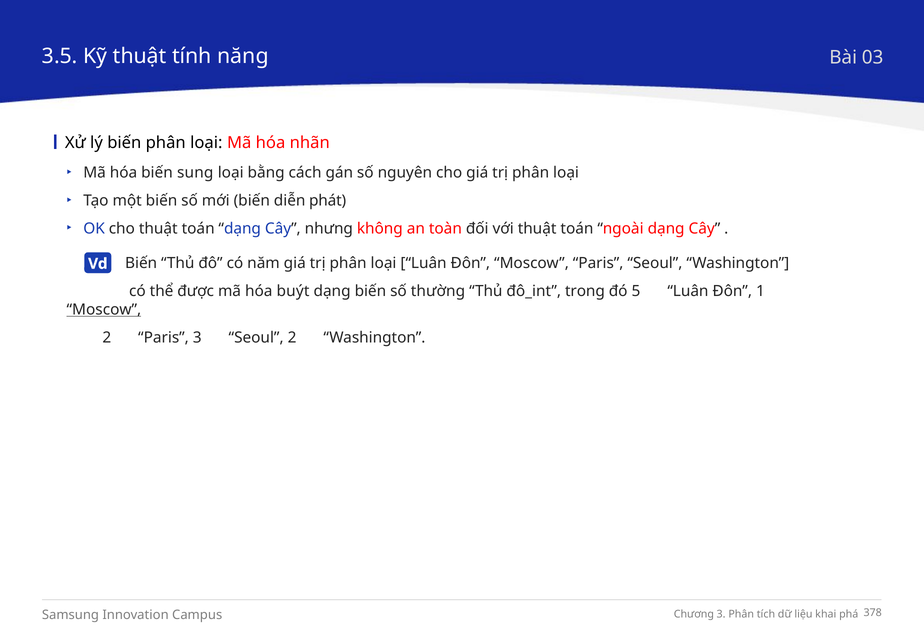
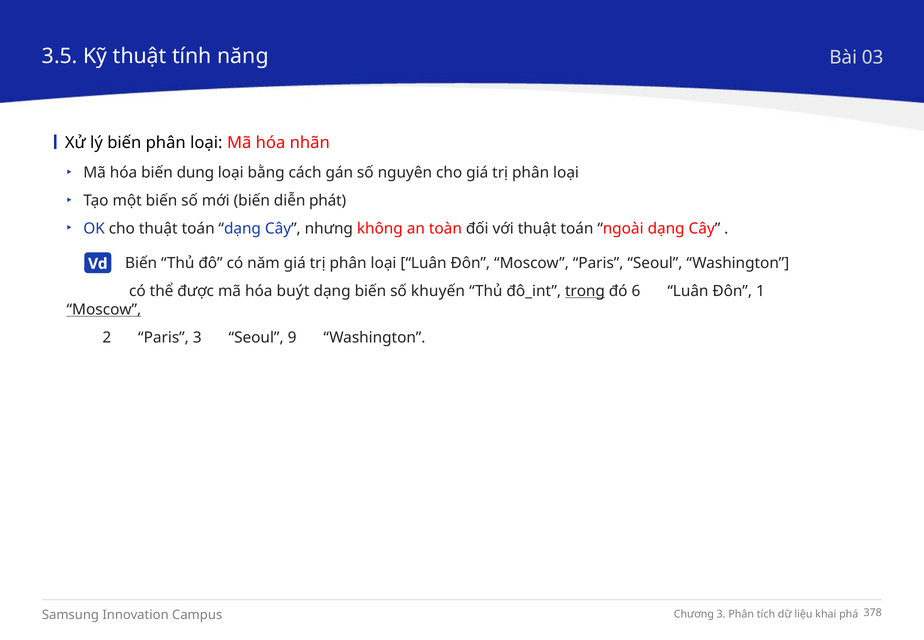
sung: sung -> dung (195, 173)
thường: thường -> khuyến (438, 291)
trong underline: none -> present (585, 291)
5: 5 -> 6 (636, 291)
Seoul 2: 2 -> 9 (292, 338)
